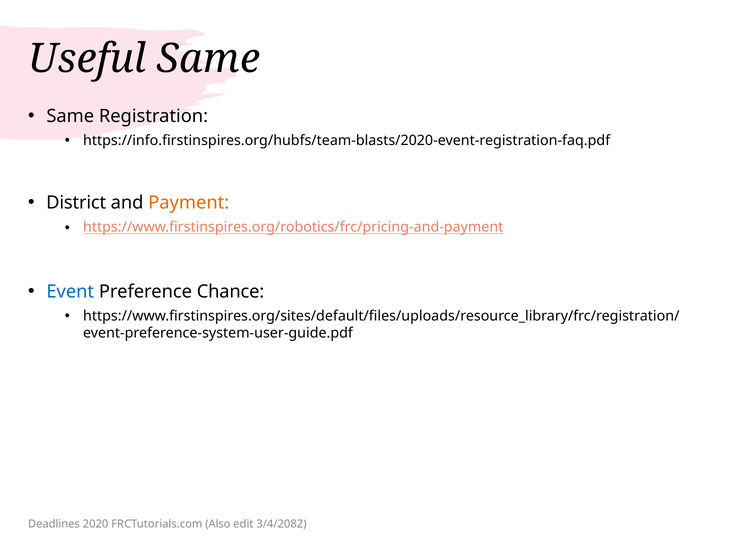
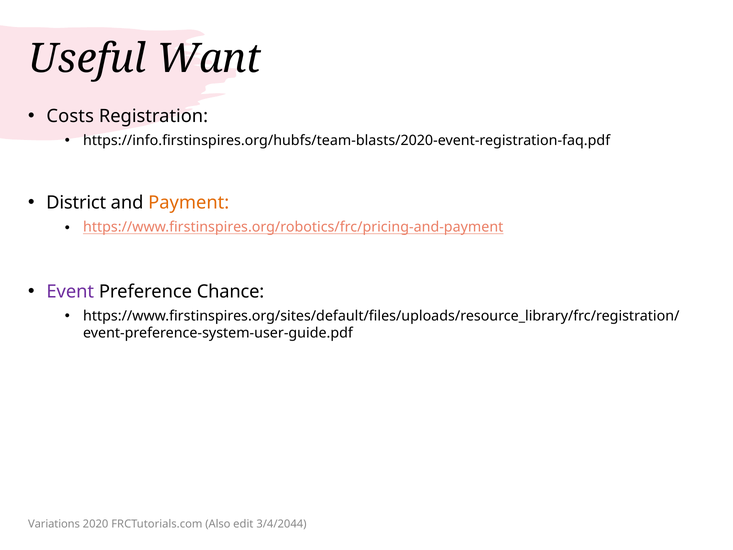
Useful Same: Same -> Want (209, 59)
Same: Same -> Costs (70, 116)
Event colour: blue -> purple (70, 292)
Deadlines: Deadlines -> Variations (54, 524)
3/4/2082: 3/4/2082 -> 3/4/2044 (281, 524)
